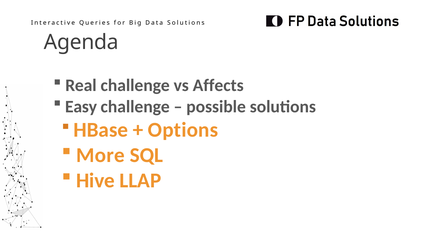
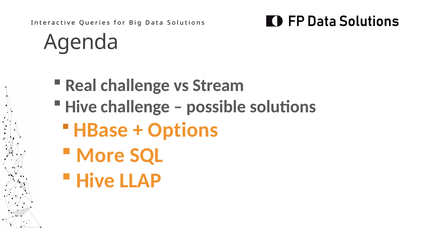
Affects: Affects -> Stream (218, 85)
Easy: Easy -> Hive (81, 107)
